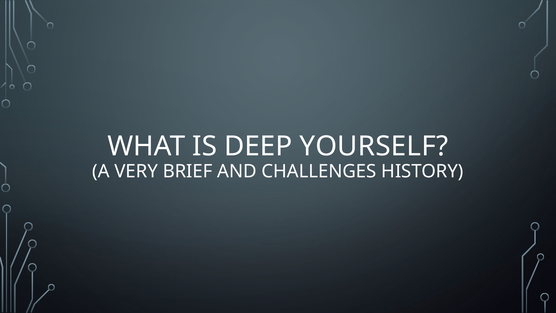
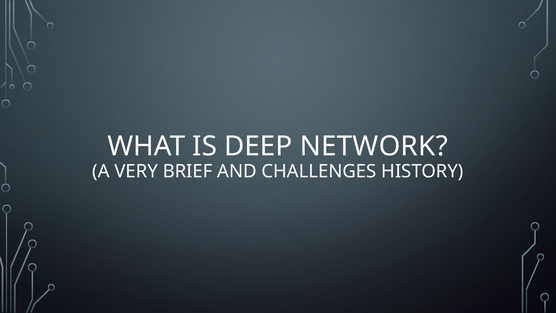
YOURSELF: YOURSELF -> NETWORK (374, 146)
